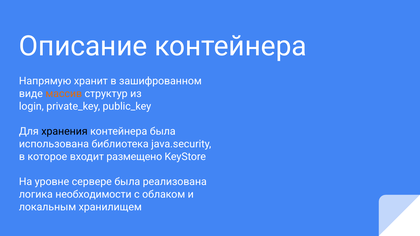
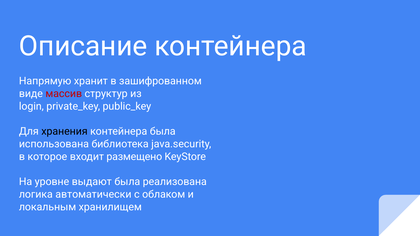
массив colour: orange -> red (64, 94)
сервере: сервере -> выдают (92, 182)
необходимости: необходимости -> автоматически (93, 195)
